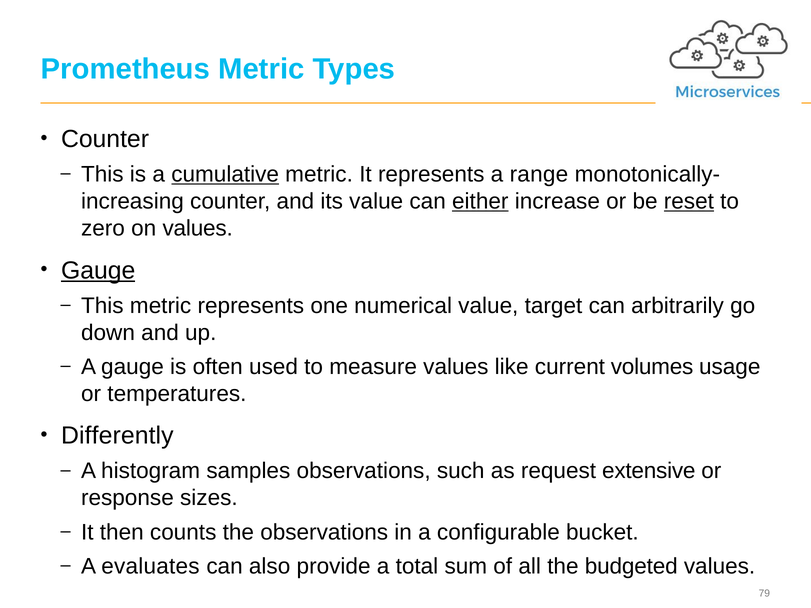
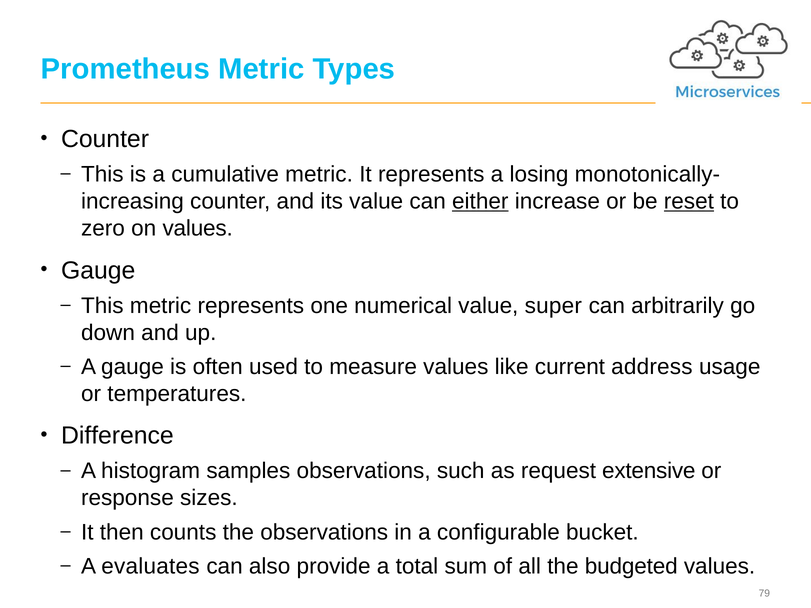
cumulative underline: present -> none (225, 174)
range: range -> losing (539, 174)
Gauge underline: present -> none (98, 270)
target: target -> super (553, 306)
volumes: volumes -> address (652, 367)
Differently: Differently -> Difference (117, 436)
